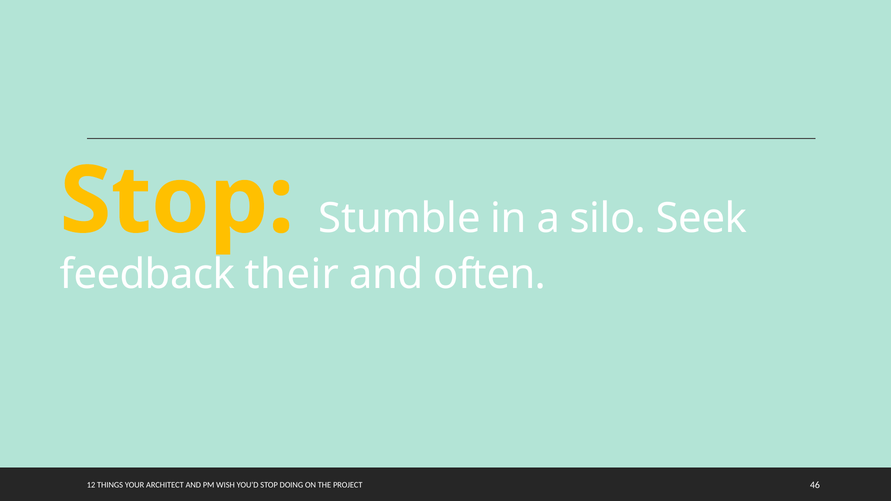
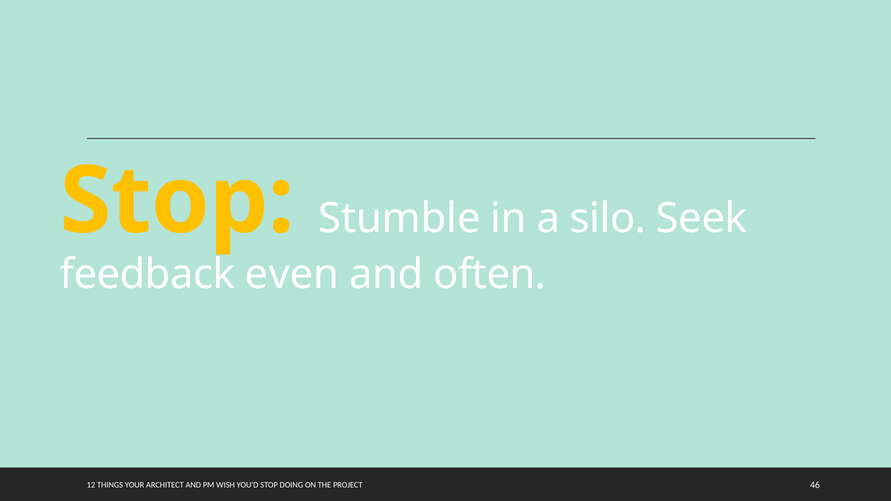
their: their -> even (292, 275)
